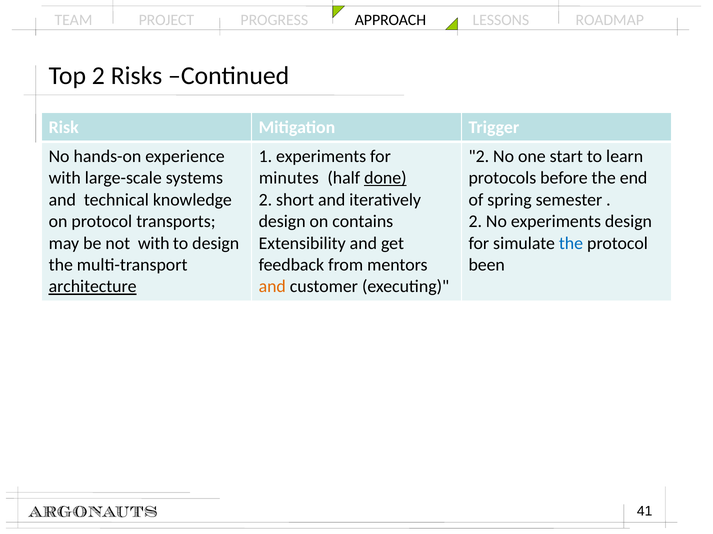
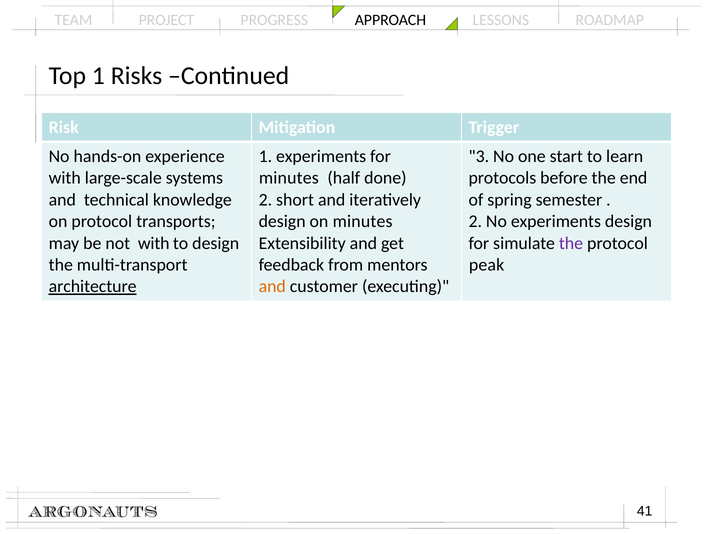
Top 2: 2 -> 1 (98, 76)
2: 2 -> 3 (479, 156)
done underline: present -> none (385, 178)
on contains: contains -> minutes (363, 222)
the colour: blue -> purple (571, 243)
been: been -> peak (487, 265)
